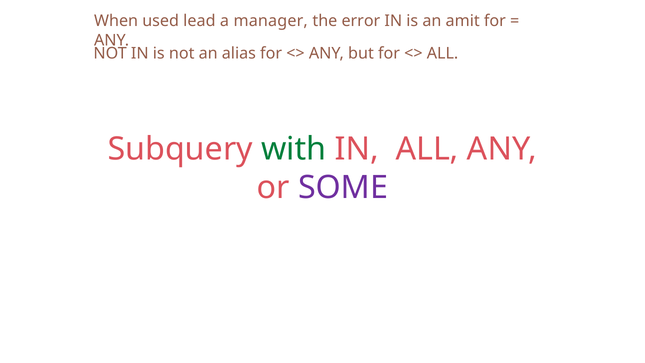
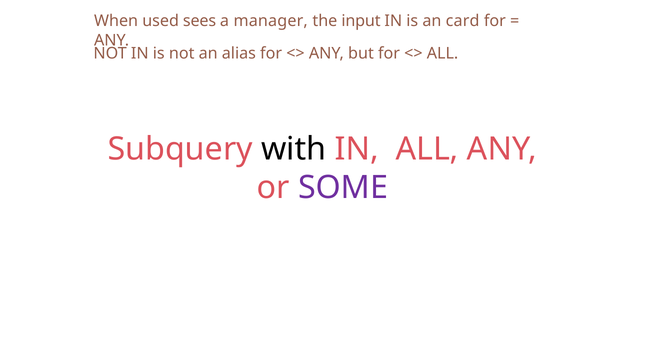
lead: lead -> sees (200, 21)
error: error -> input (361, 21)
amit: amit -> card (463, 21)
with colour: green -> black (294, 149)
